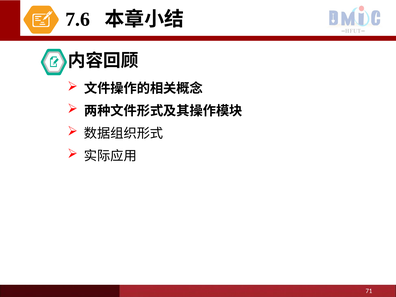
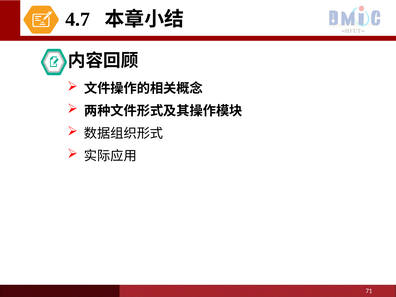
7.6: 7.6 -> 4.7 (78, 19)
